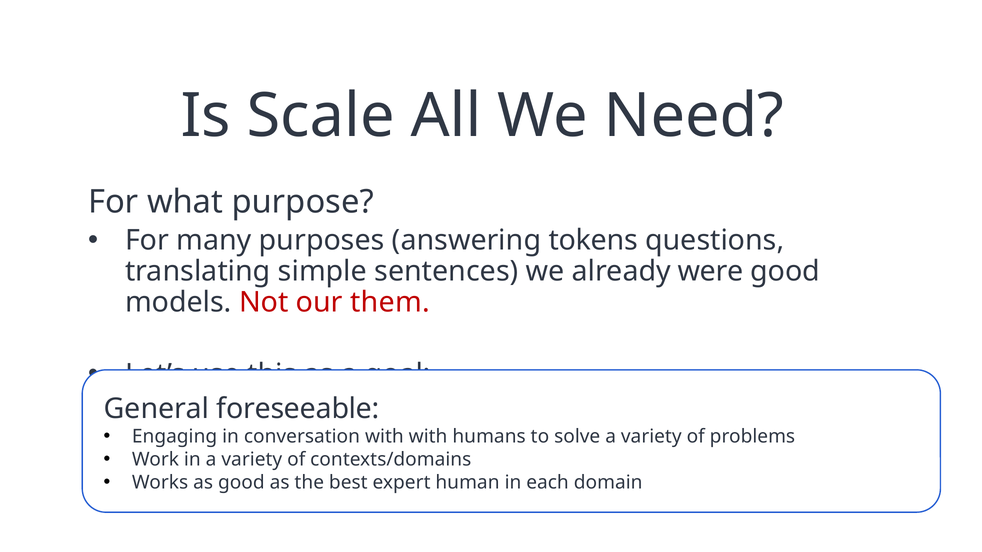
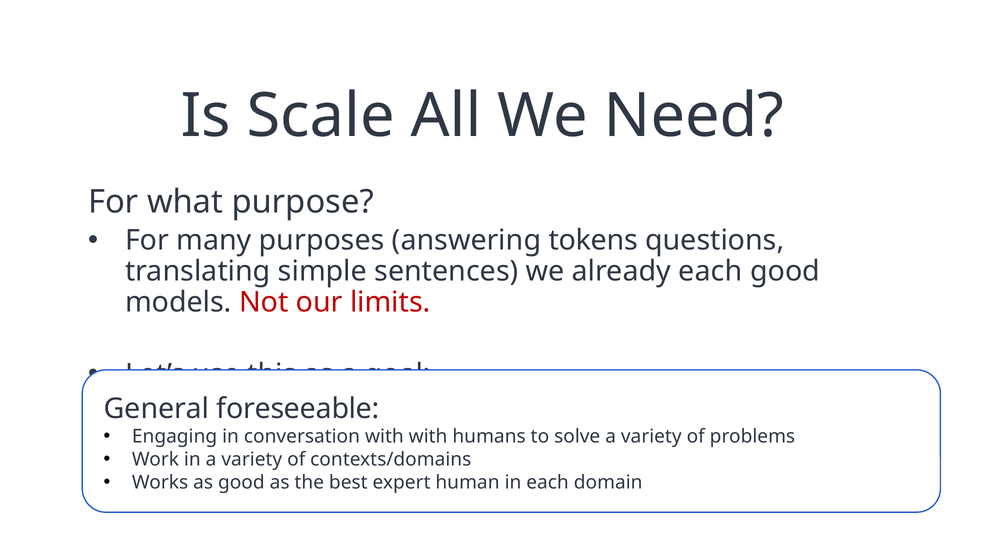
already were: were -> each (710, 271)
them: them -> limits (390, 302)
